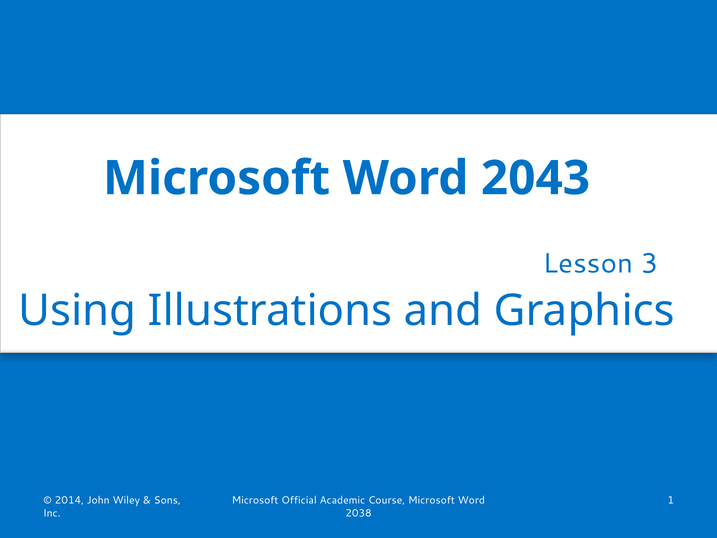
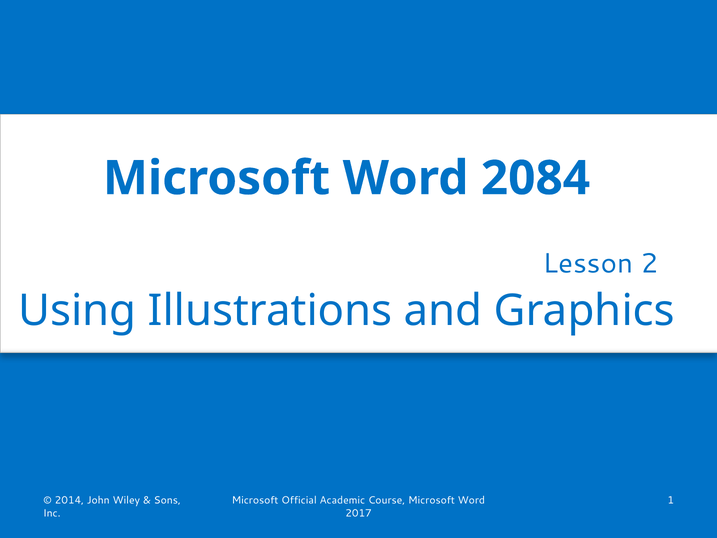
2043: 2043 -> 2084 (535, 178)
3: 3 -> 2 (650, 264)
2038: 2038 -> 2017 (359, 513)
